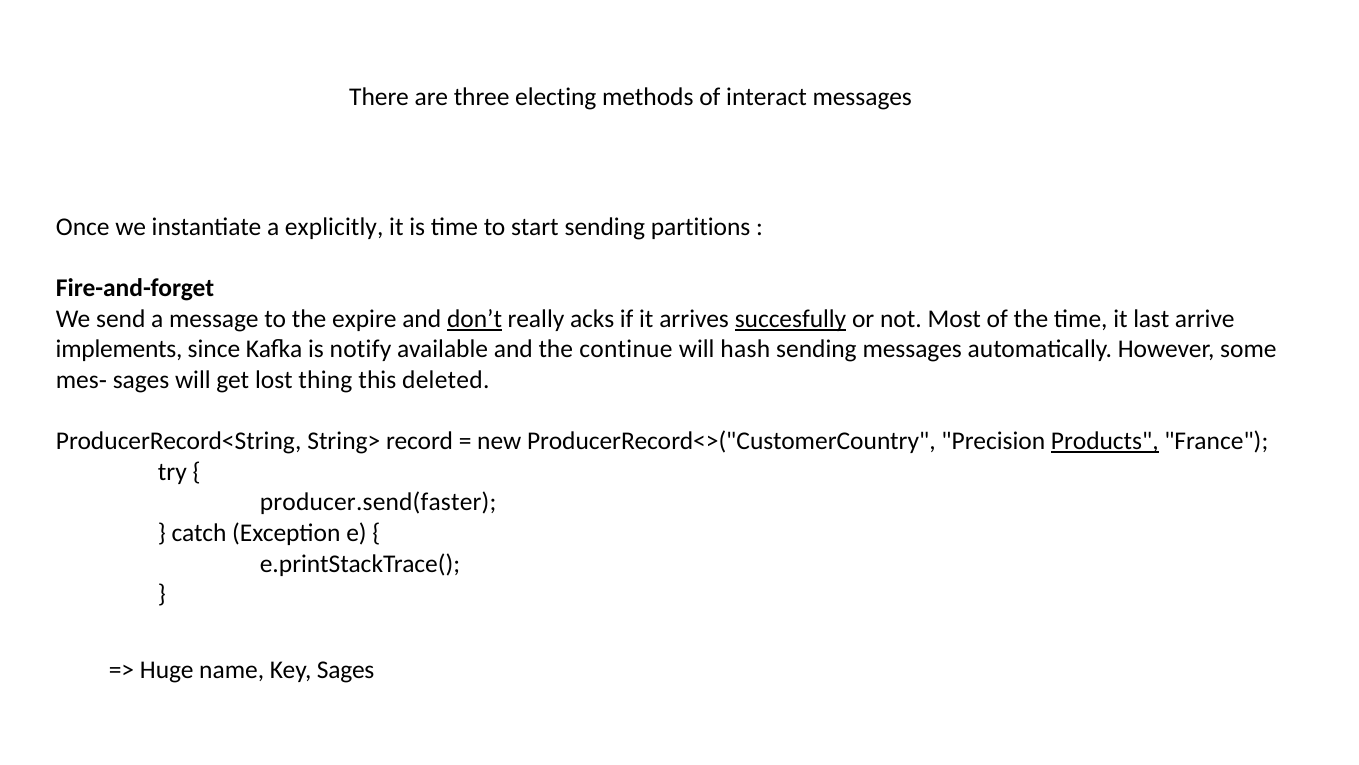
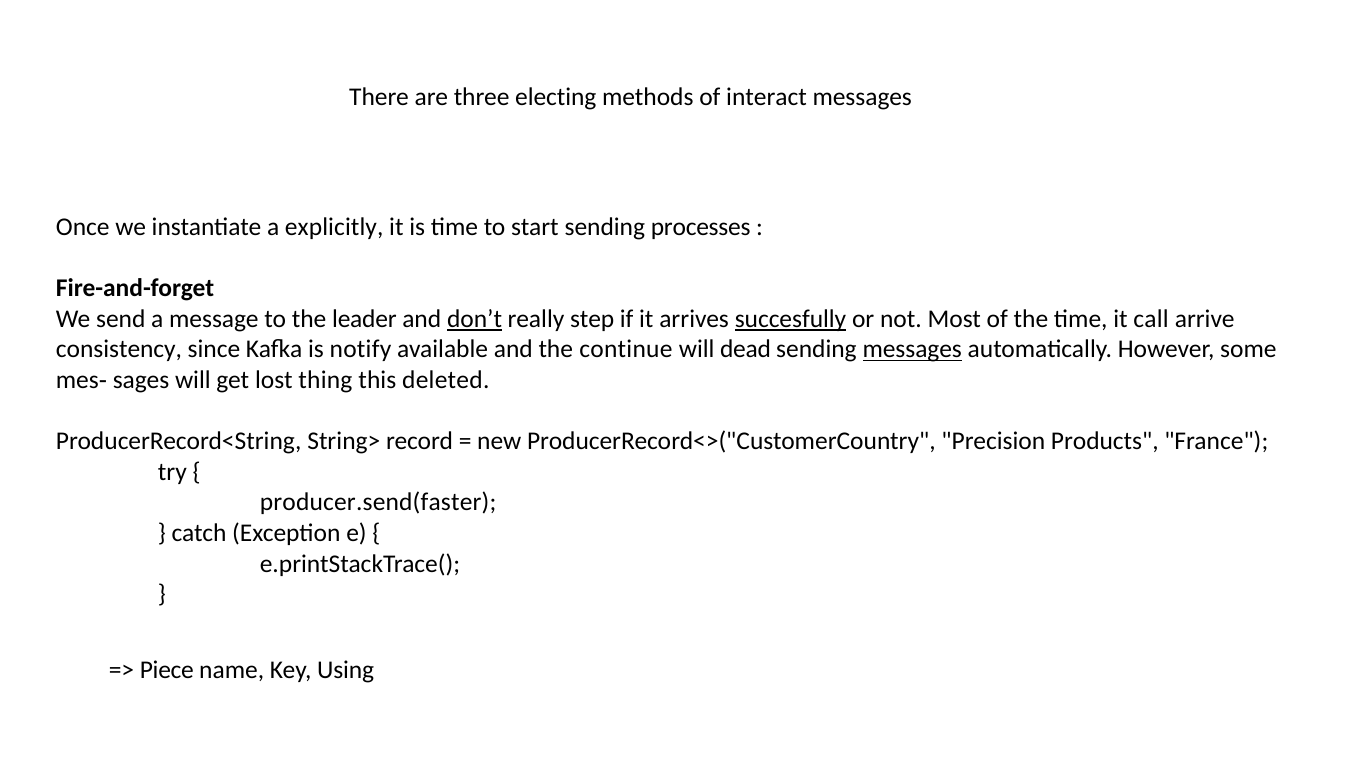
partitions: partitions -> processes (701, 227)
expire: expire -> leader (364, 319)
acks: acks -> step (592, 319)
last: last -> call (1151, 319)
implements: implements -> consistency (119, 349)
hash: hash -> dead (746, 349)
messages underline: none -> present (912, 349)
Products underline: present -> none (1105, 441)
Huge: Huge -> Piece (167, 669)
Key Sages: Sages -> Using (346, 669)
